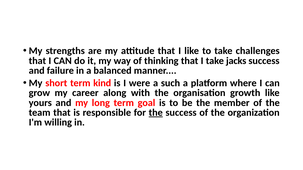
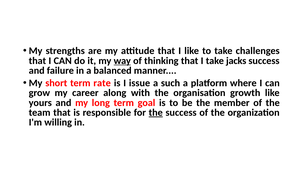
way underline: none -> present (122, 61)
kind: kind -> rate (102, 83)
were: were -> issue (140, 83)
